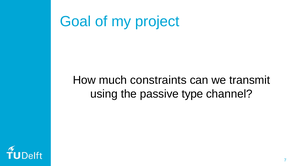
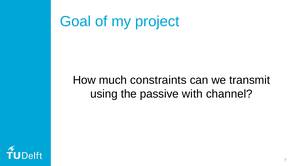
type: type -> with (192, 94)
